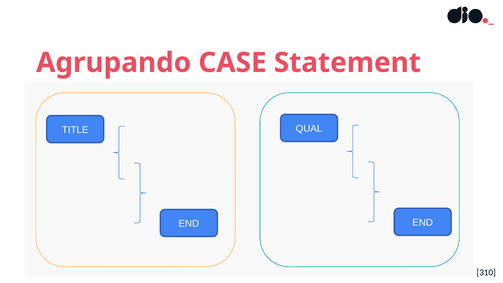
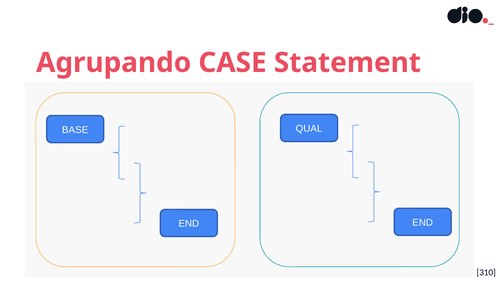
TITLE: TITLE -> BASE (75, 130)
